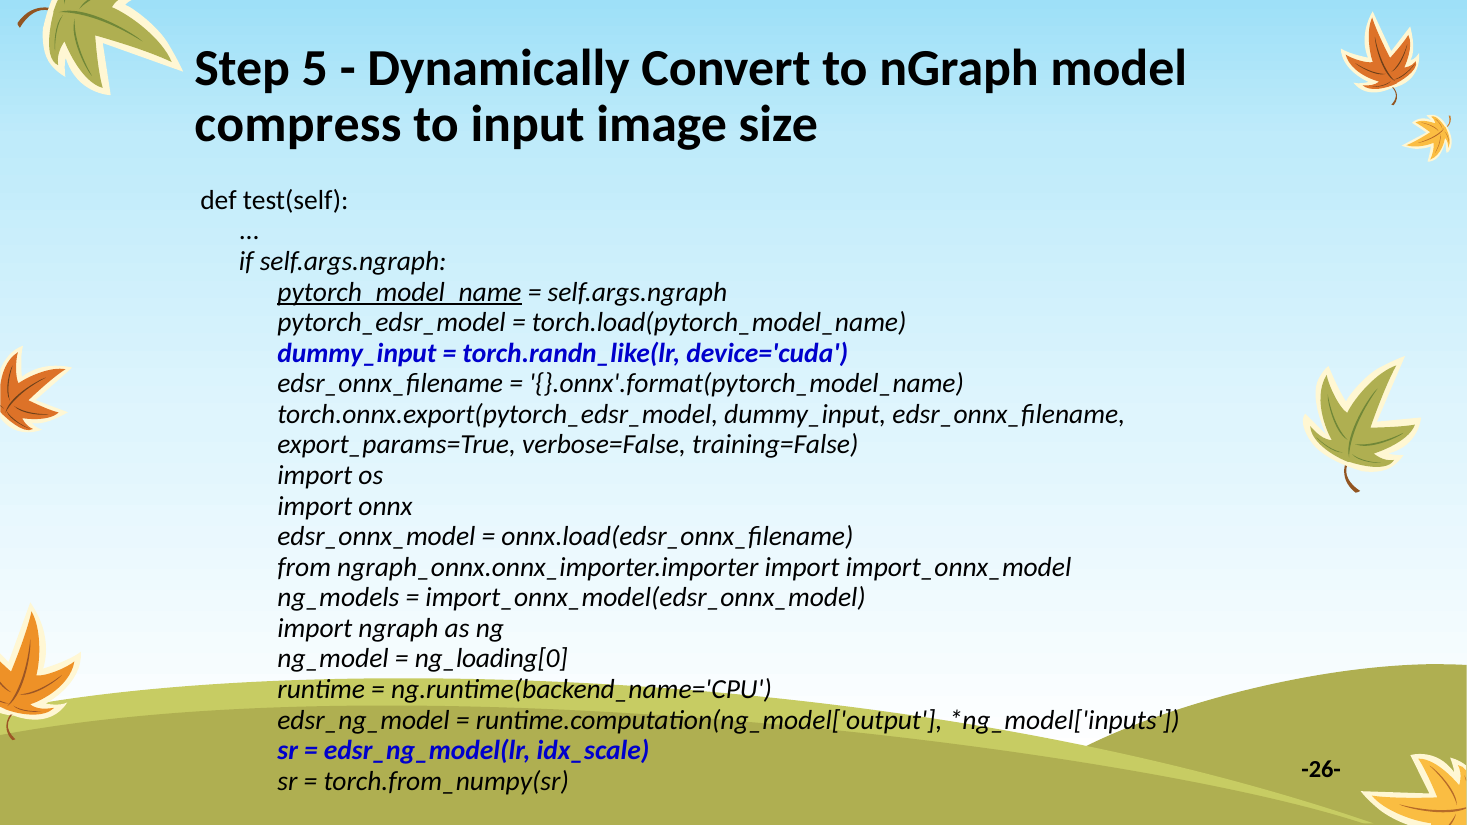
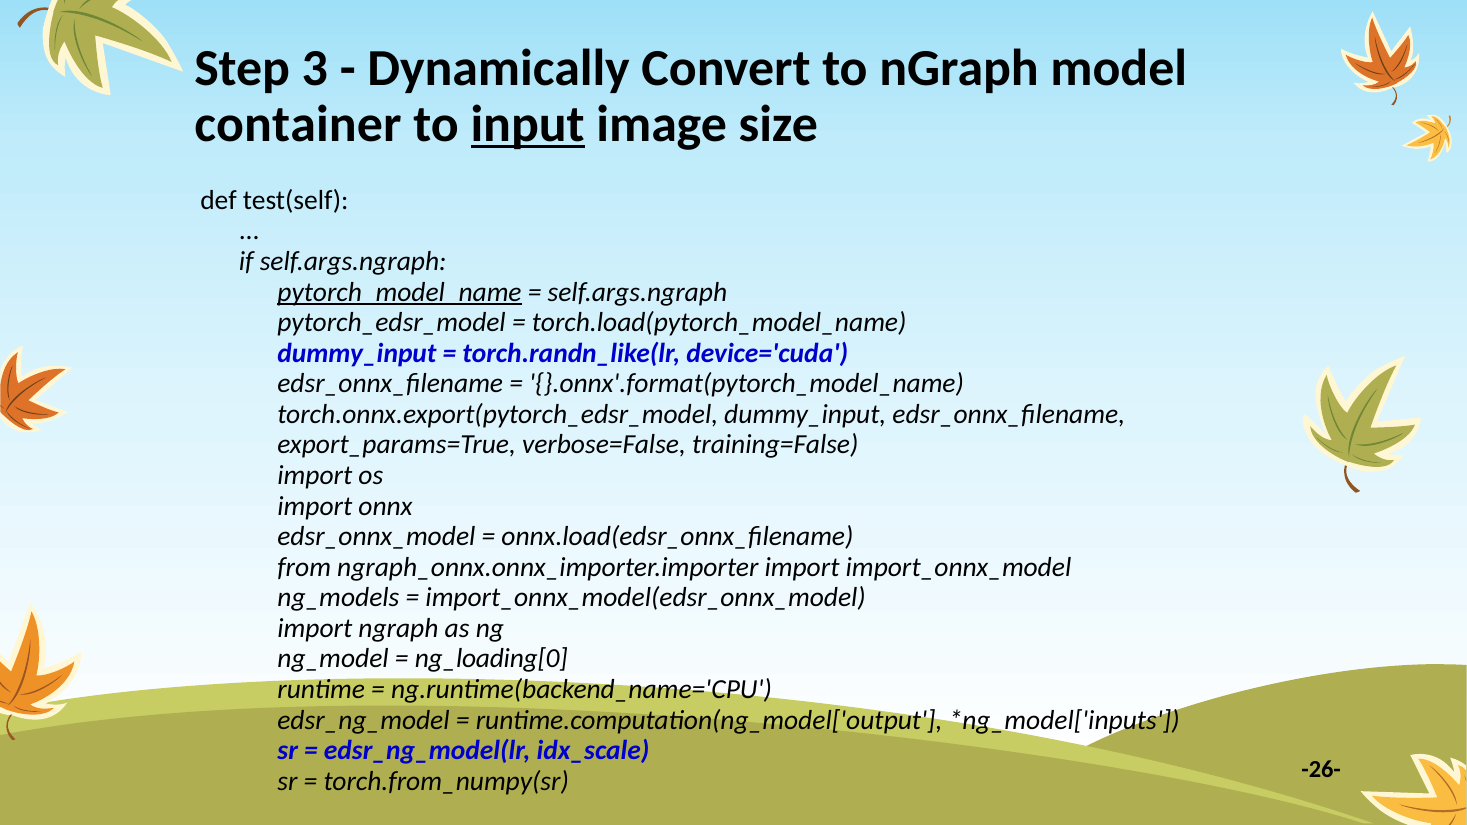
5: 5 -> 3 (315, 68)
compress: compress -> container (298, 124)
input underline: none -> present (528, 124)
